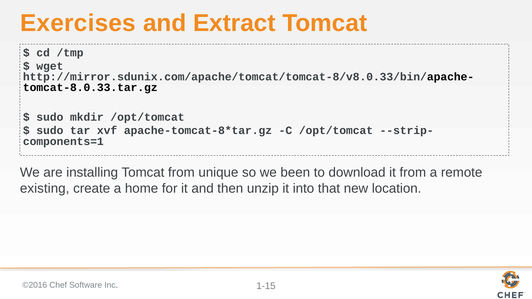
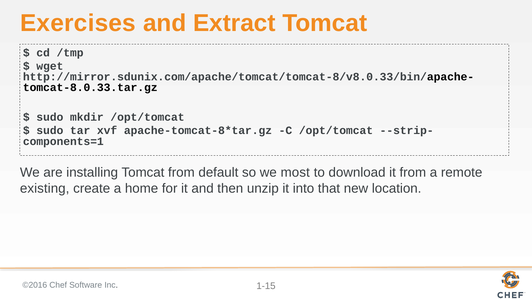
unique: unique -> default (218, 173)
been: been -> most (295, 173)
